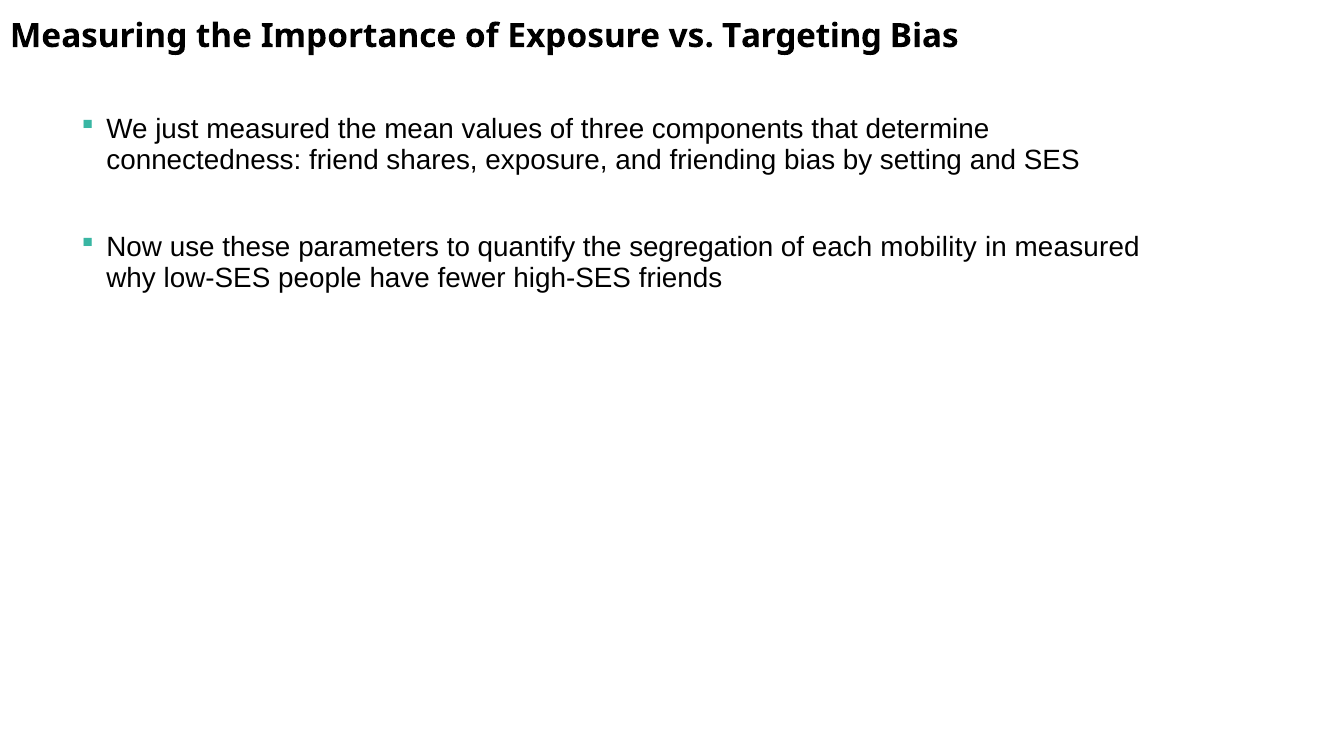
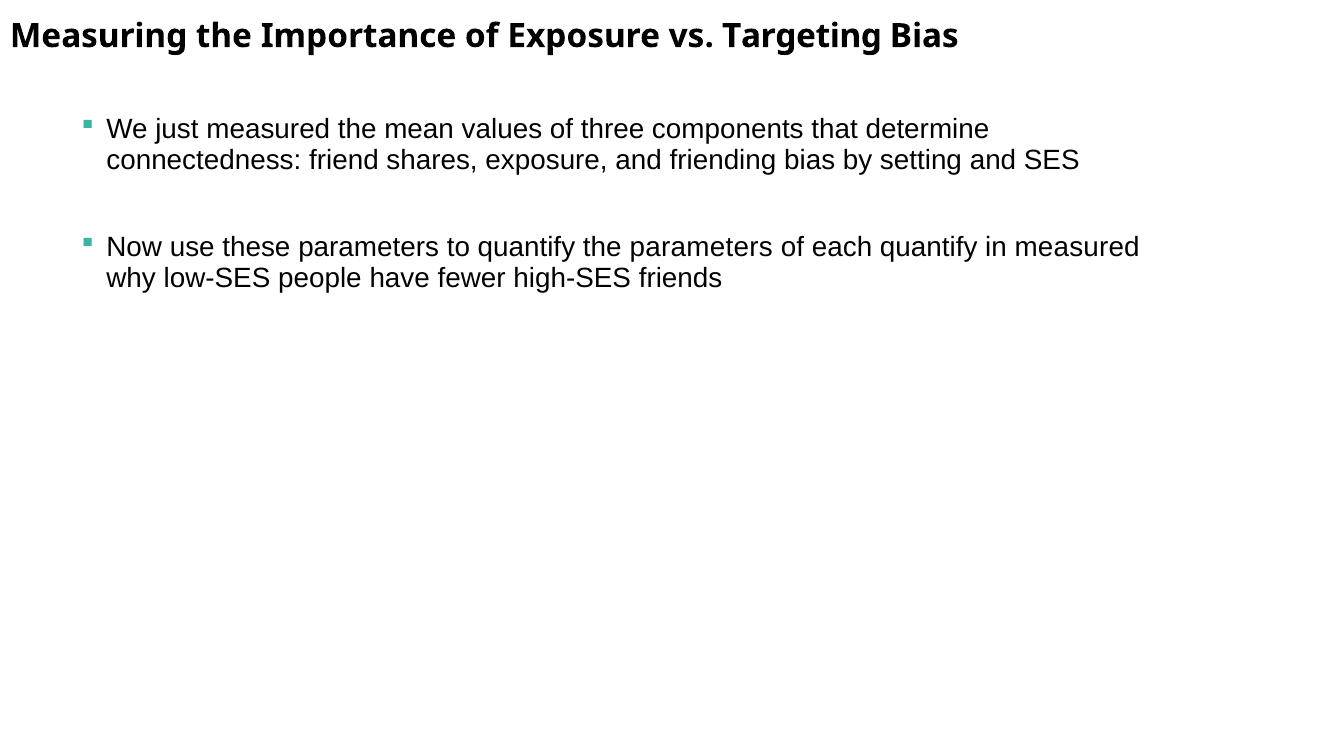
the segregation: segregation -> parameters (701, 248)
each mobility: mobility -> quantify (929, 248)
